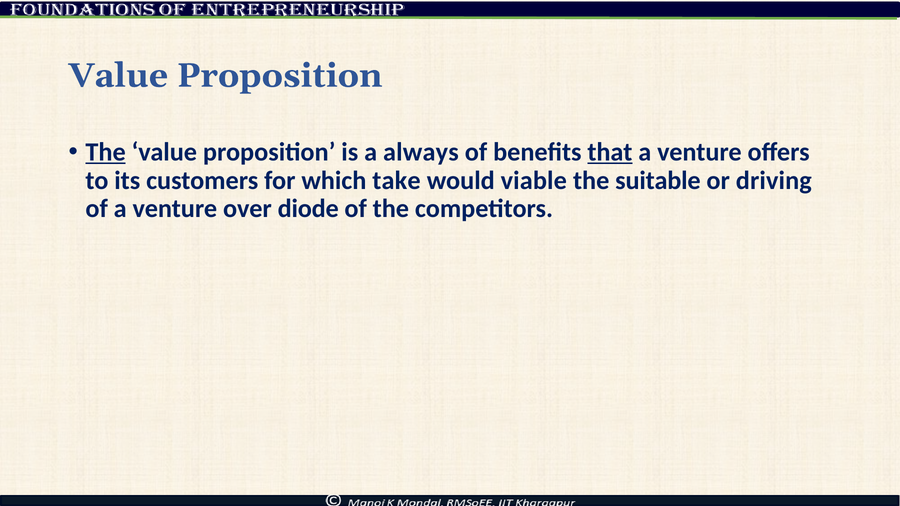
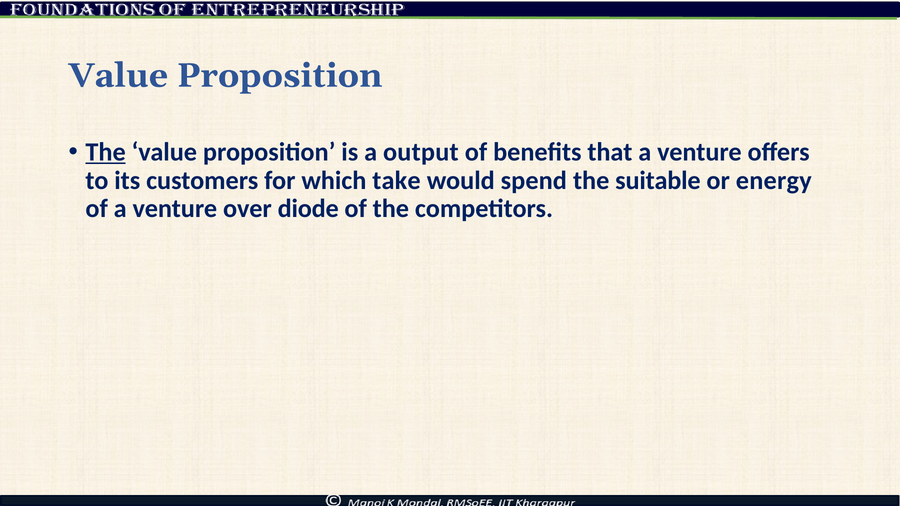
always: always -> output (421, 152)
that underline: present -> none (610, 152)
viable: viable -> spend (534, 181)
driving: driving -> energy (774, 181)
